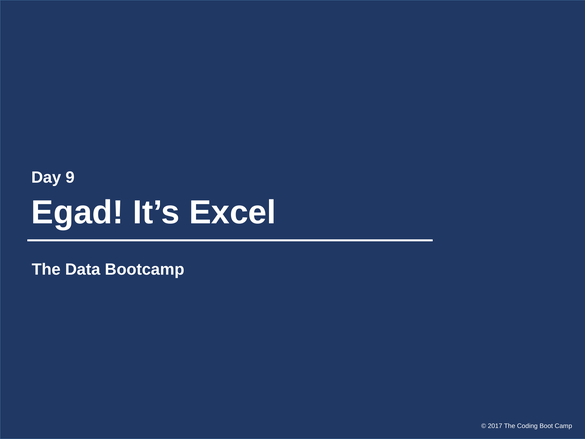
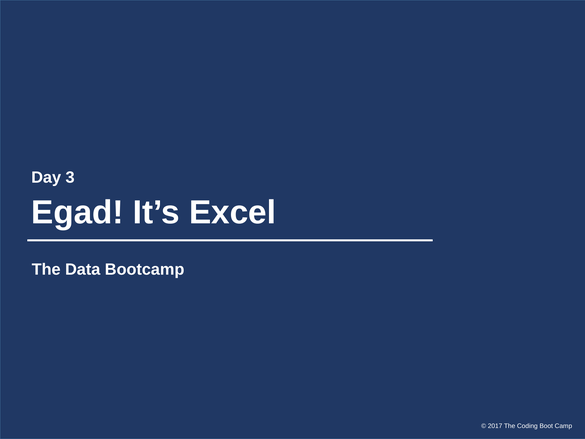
9: 9 -> 3 (70, 177)
